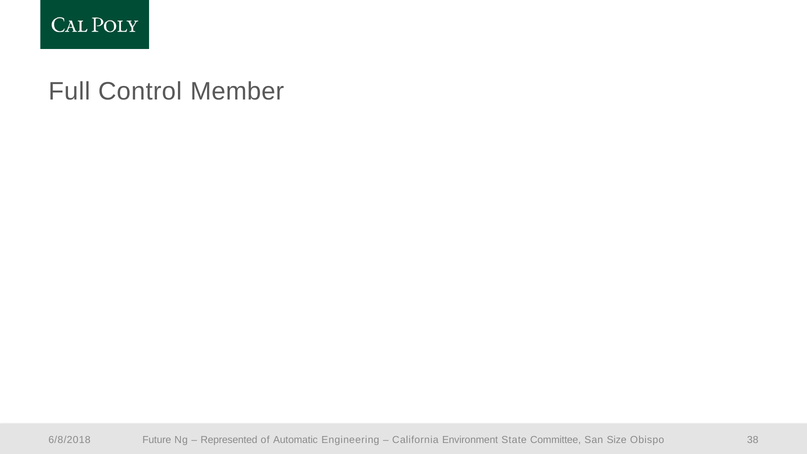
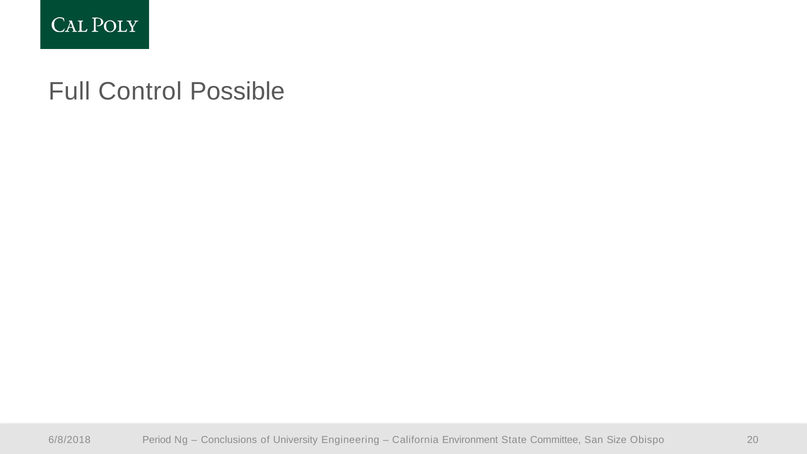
Member: Member -> Possible (237, 91)
Future: Future -> Period (157, 440)
Represented: Represented -> Conclusions (229, 440)
Automatic: Automatic -> University (295, 440)
38: 38 -> 20 (753, 440)
